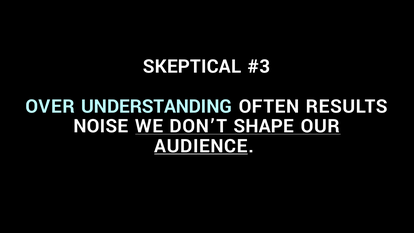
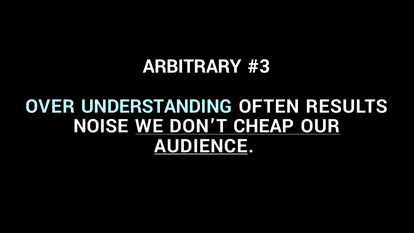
SKEPTICAL: SKEPTICAL -> ARBITRARY (192, 66)
SHAPE: SHAPE -> CHEAP (264, 126)
